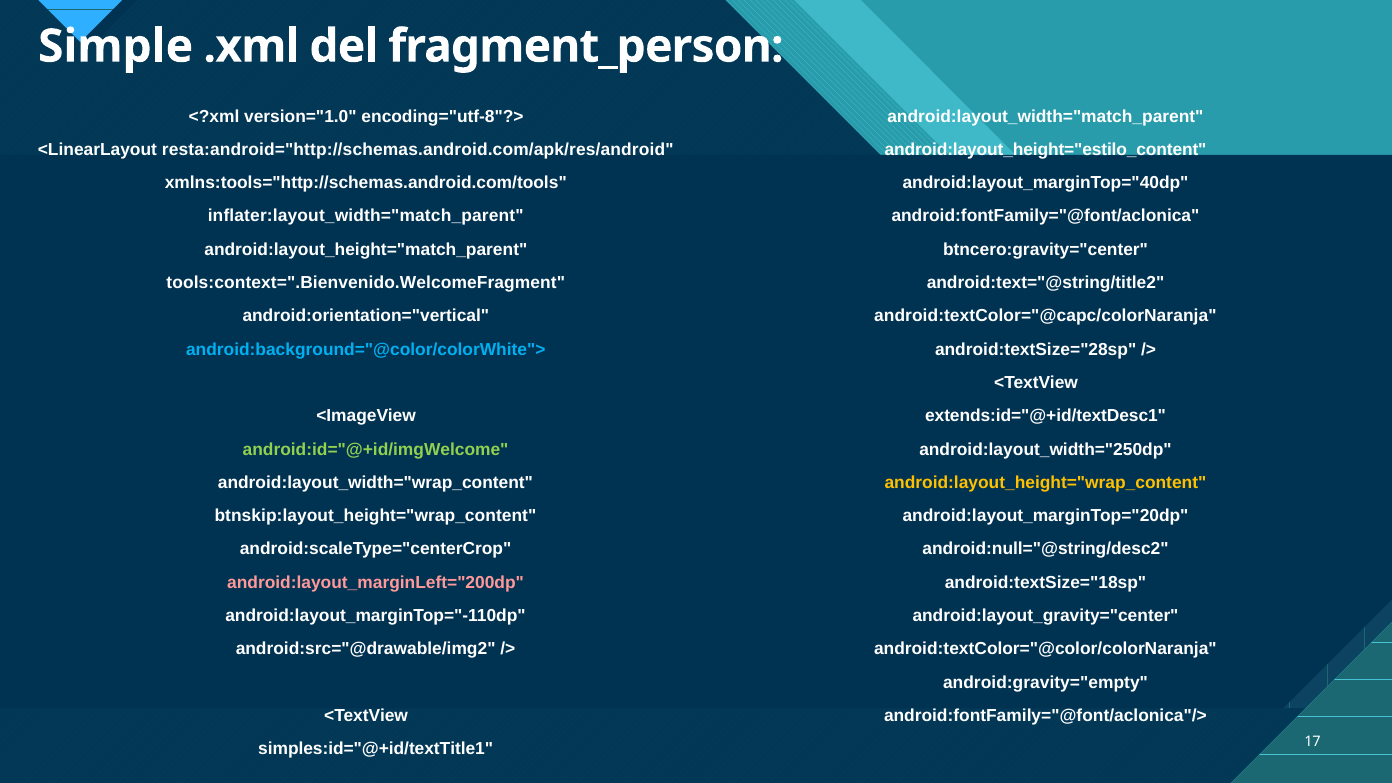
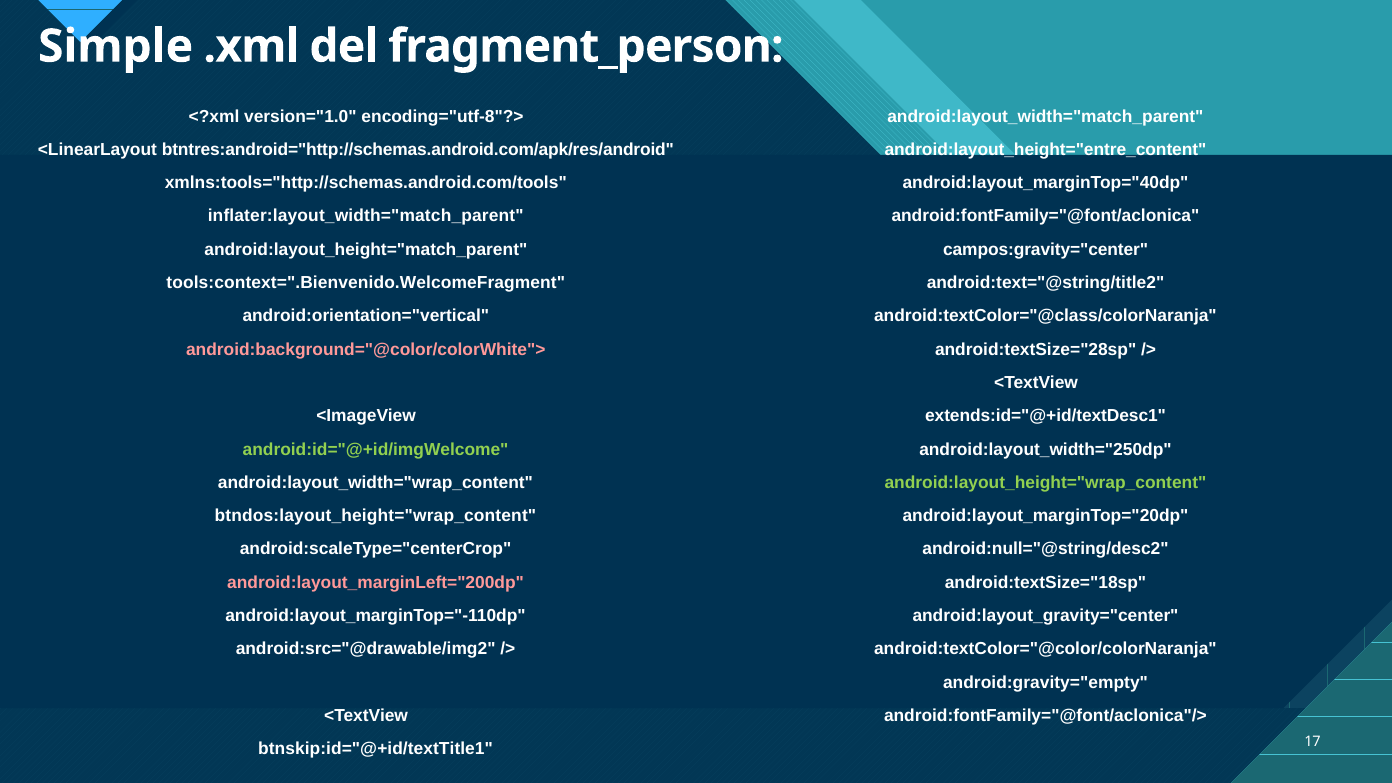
resta:android="http://schemas.android.com/apk/res/android: resta:android="http://schemas.android.com/apk/res/android -> btntres:android="http://schemas.android.com/apk/res/android (418, 150)
android:layout_height="estilo_content: android:layout_height="estilo_content -> android:layout_height="entre_content (1045, 150)
btncero:gravity="center: btncero:gravity="center -> campos:gravity="center (1046, 250)
android:textColor="@capc/colorNaranja: android:textColor="@capc/colorNaranja -> android:textColor="@class/colorNaranja (1045, 316)
android:background="@color/colorWhite"> colour: light blue -> pink (366, 349)
android:layout_height="wrap_content colour: yellow -> light green (1045, 483)
btnskip:layout_height="wrap_content: btnskip:layout_height="wrap_content -> btndos:layout_height="wrap_content (375, 516)
simples:id="@+id/textTitle1: simples:id="@+id/textTitle1 -> btnskip:id="@+id/textTitle1 (376, 749)
